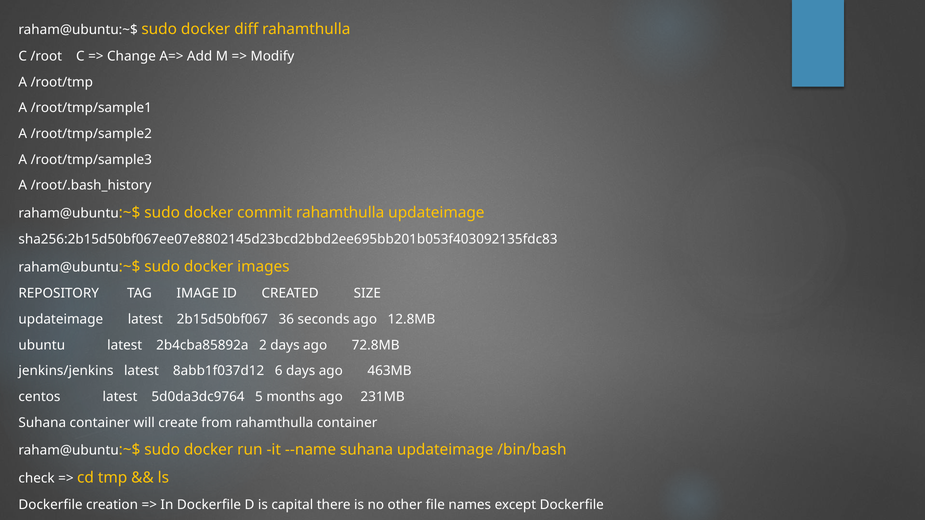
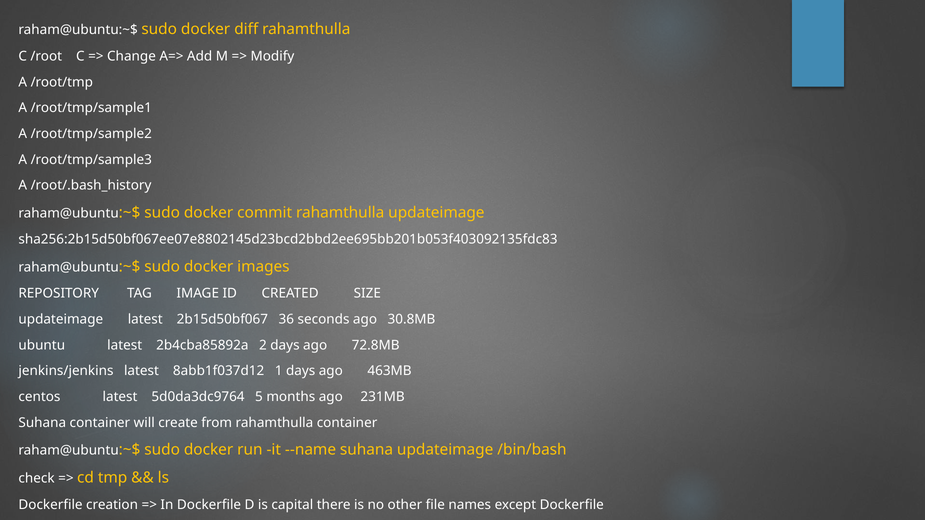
12.8MB: 12.8MB -> 30.8MB (411, 319)
6: 6 -> 1 (279, 371)
